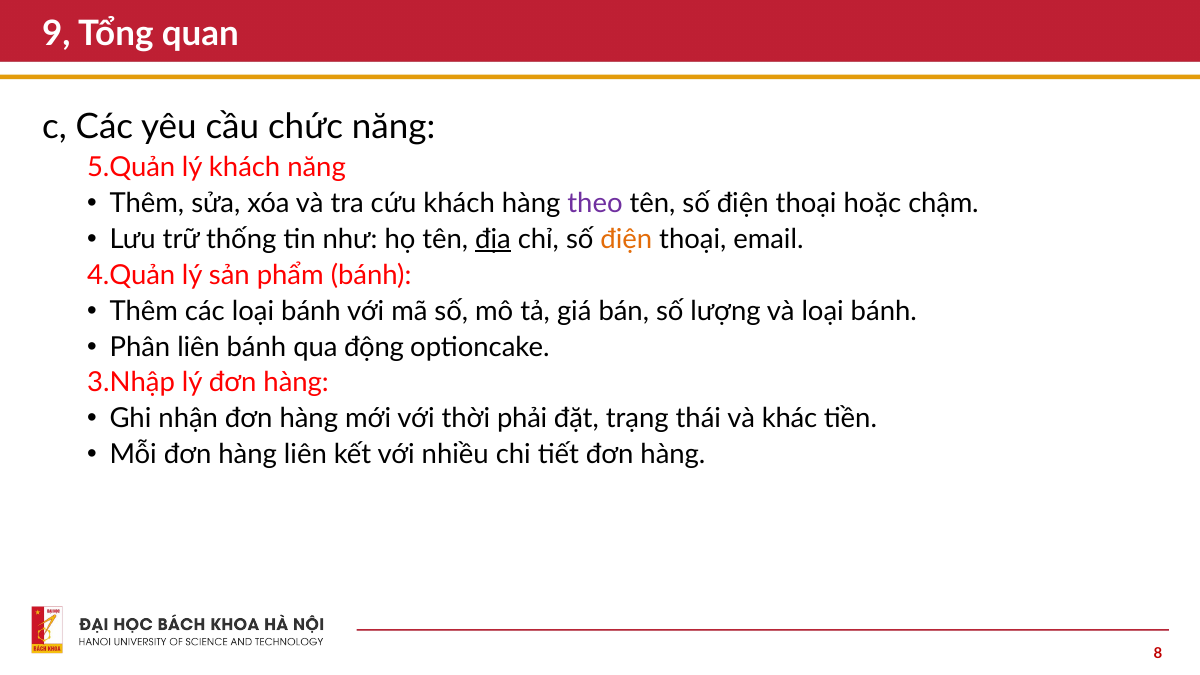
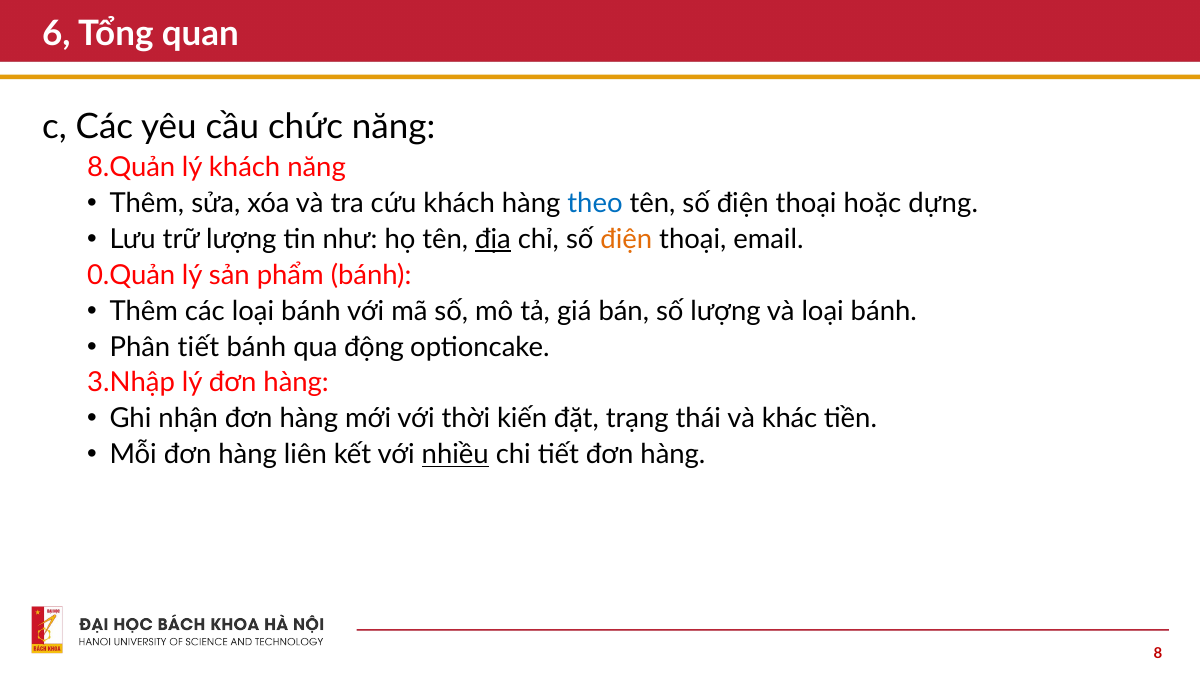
9: 9 -> 6 (56, 34)
5.Quản: 5.Quản -> 8.Quản (131, 167)
theo colour: purple -> blue (595, 203)
chậm: chậm -> dựng (943, 203)
trữ thống: thống -> lượng (241, 239)
4.Quản: 4.Quản -> 0.Quản (131, 275)
Phân liên: liên -> tiết (198, 347)
phải: phải -> kiến (522, 419)
nhiều underline: none -> present (455, 455)
